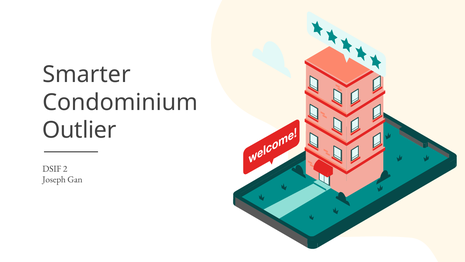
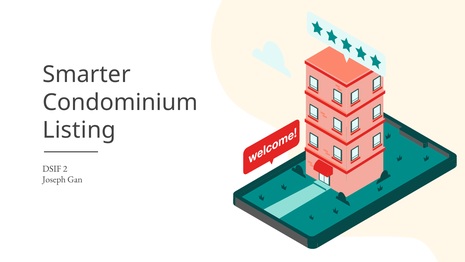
Outlier: Outlier -> Listing (79, 130)
